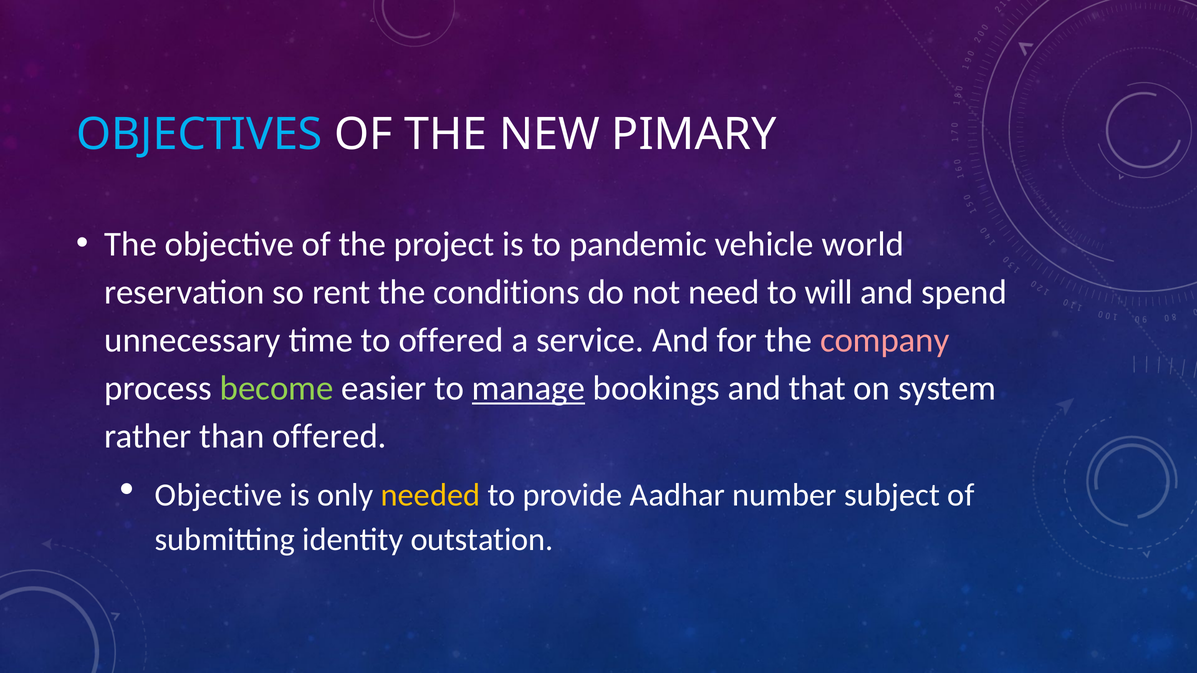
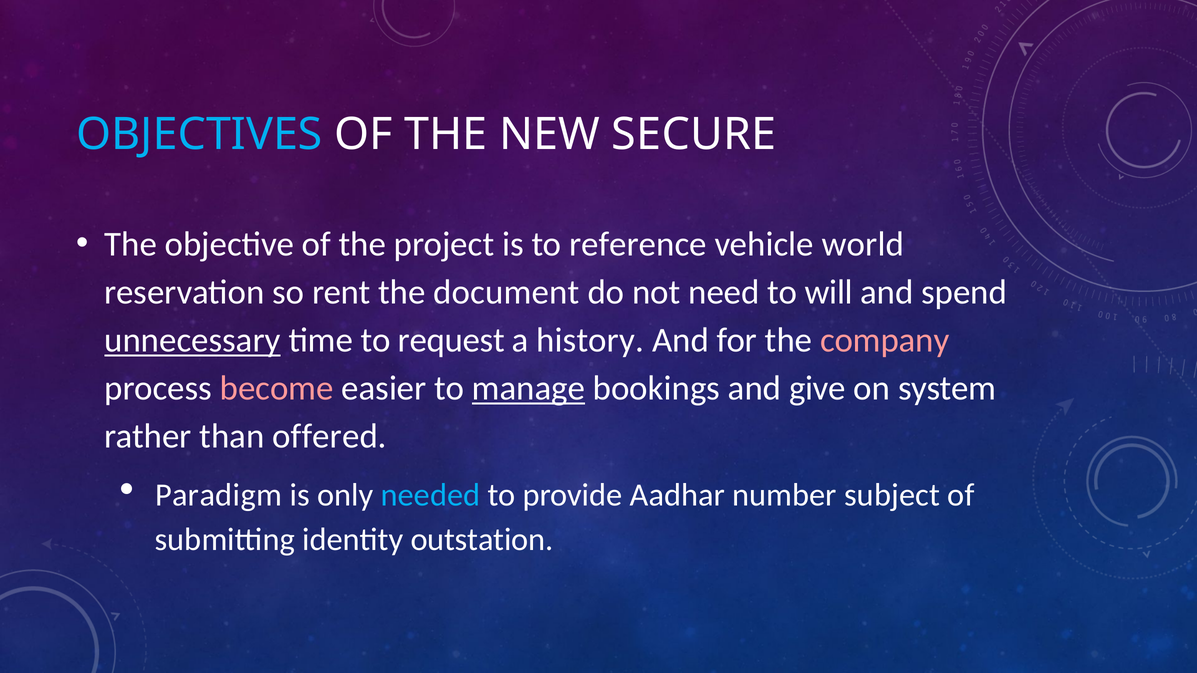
PIMARY: PIMARY -> SECURE (694, 134)
pandemic: pandemic -> reference (638, 244)
conditions: conditions -> document (506, 292)
unnecessary underline: none -> present (192, 340)
to offered: offered -> request (451, 340)
service: service -> history (590, 340)
become colour: light green -> pink (277, 389)
that: that -> give (817, 389)
Objective: Objective -> Paradigm (219, 495)
needed colour: yellow -> light blue (430, 495)
